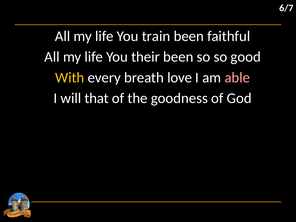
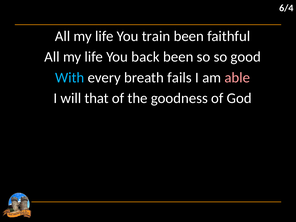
6/7: 6/7 -> 6/4 (286, 8)
their: their -> back (145, 57)
With colour: yellow -> light blue (70, 78)
love: love -> fails (180, 78)
